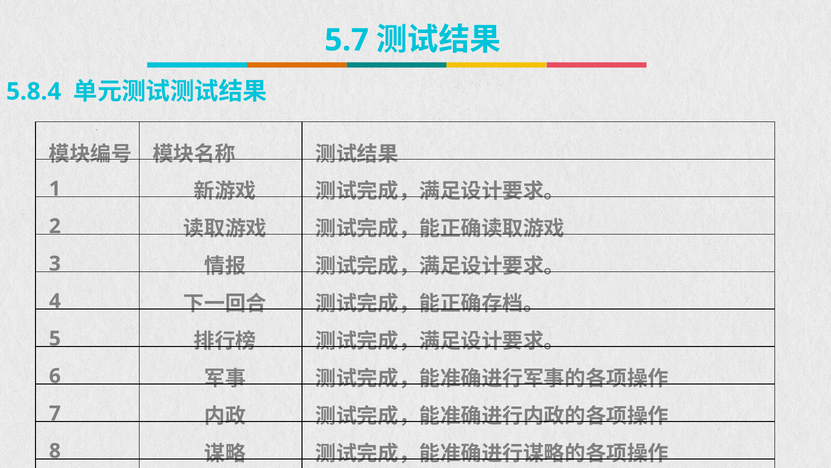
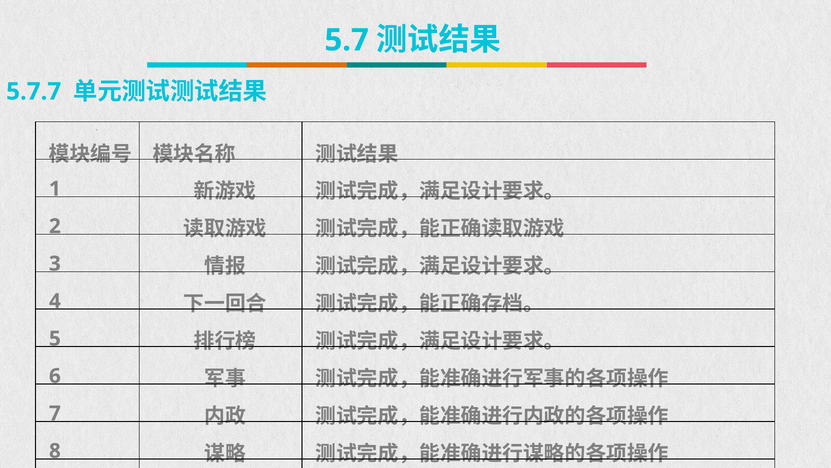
5.8.4: 5.8.4 -> 5.7.7 (34, 91)
